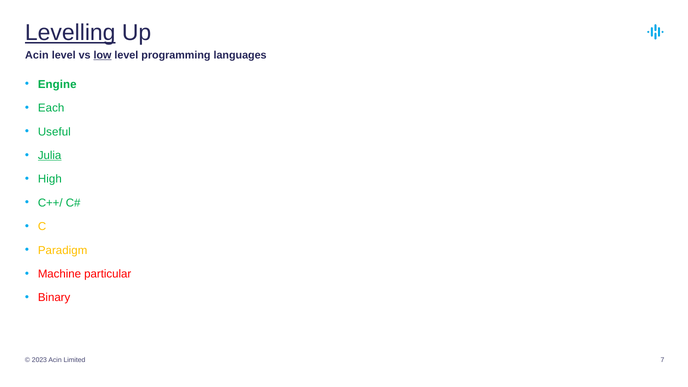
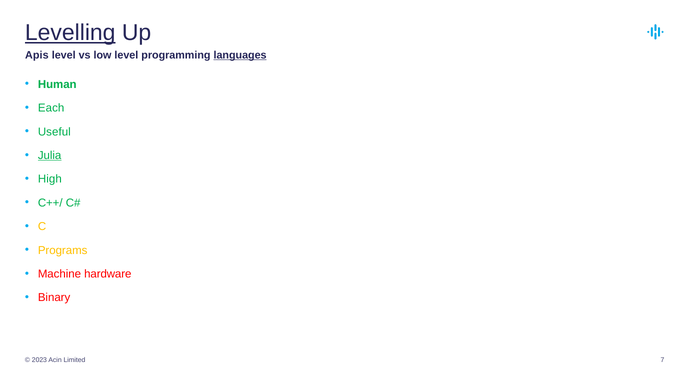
Acin: Acin -> Apis (37, 55)
low underline: present -> none (103, 55)
languages underline: none -> present (240, 55)
Engine: Engine -> Human (57, 84)
Paradigm: Paradigm -> Programs (63, 250)
particular: particular -> hardware (108, 274)
